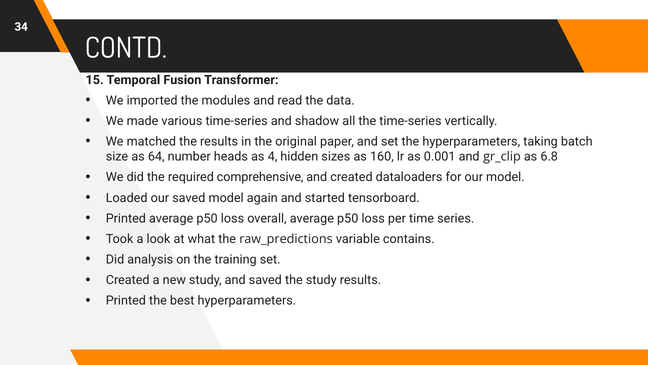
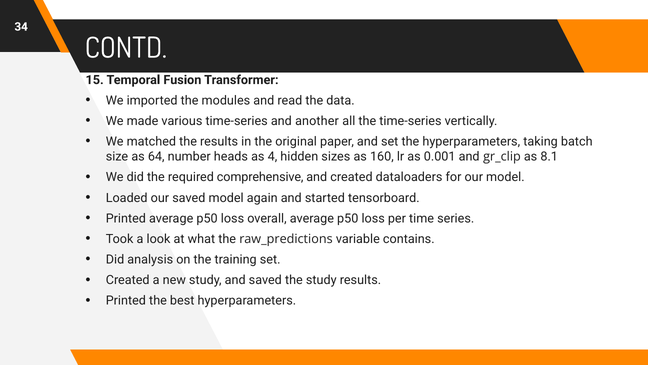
shadow: shadow -> another (317, 121)
6.8: 6.8 -> 8.1 (549, 157)
